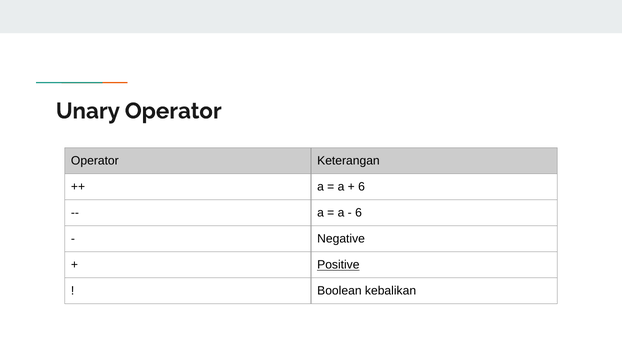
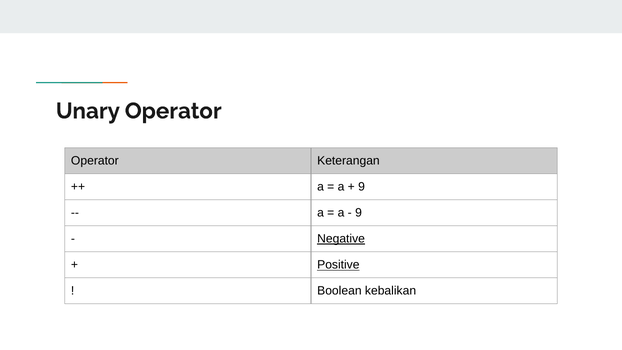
6: 6 -> 9 (362, 187)
6: 6 -> 9 (359, 213)
Negative underline: none -> present (341, 239)
